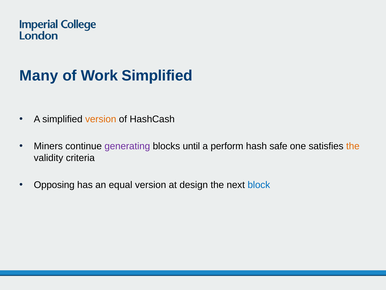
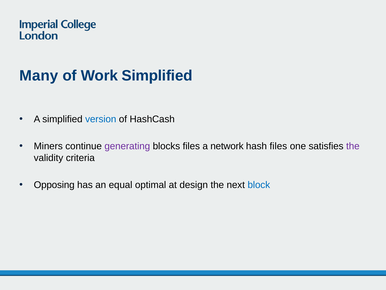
version colour: orange -> blue (101, 119)
blocks until: until -> files (191, 146)
perform: perform -> network (227, 146)
hash safe: safe -> files (278, 146)
the colour: orange -> purple (353, 146)
equal version: version -> optimal (151, 185)
